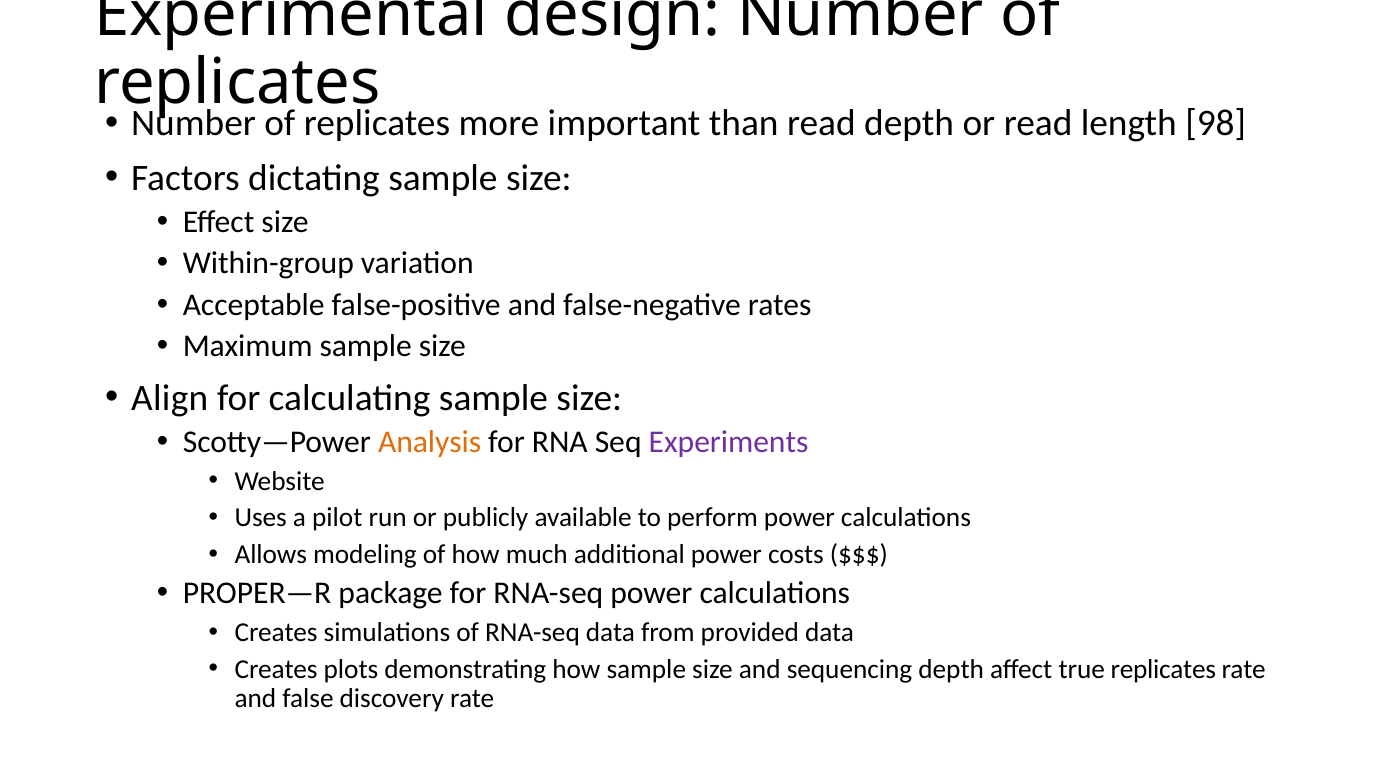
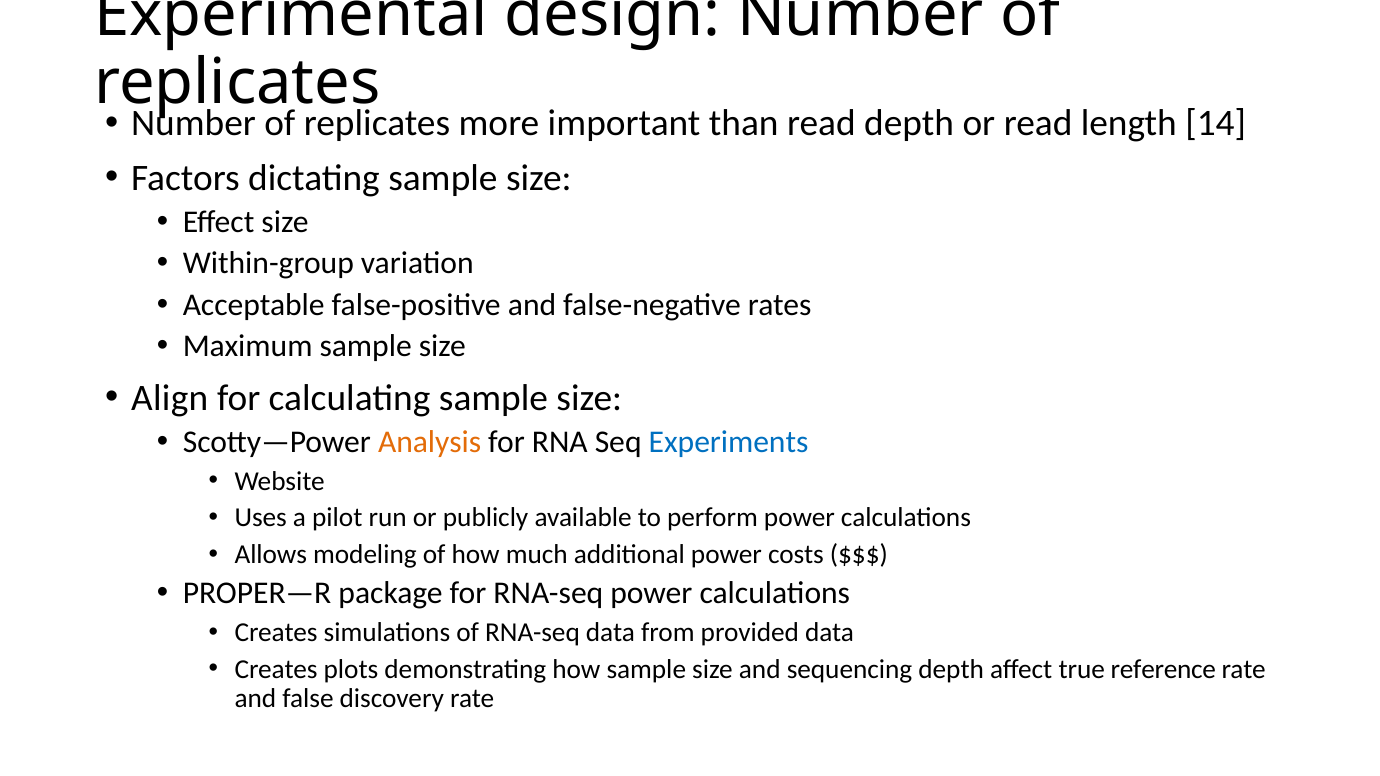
98: 98 -> 14 (1216, 123)
Experiments colour: purple -> blue (729, 442)
true replicates: replicates -> reference (1163, 669)
